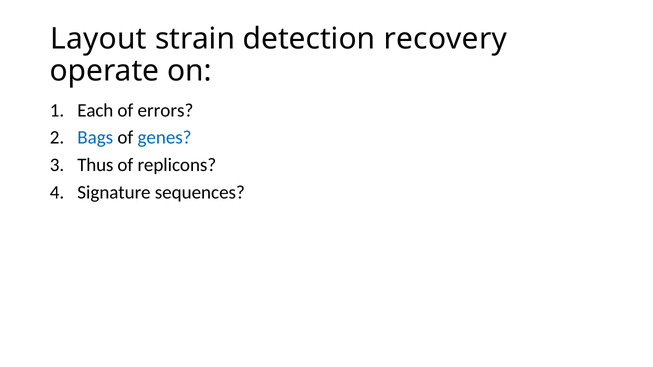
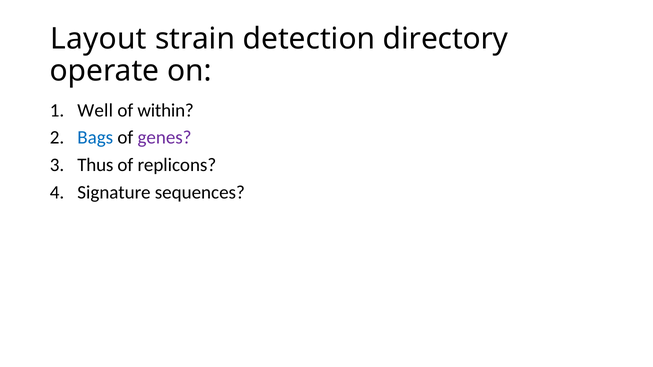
recovery: recovery -> directory (446, 39)
Each: Each -> Well (95, 110)
errors: errors -> within (166, 110)
genes colour: blue -> purple (165, 138)
